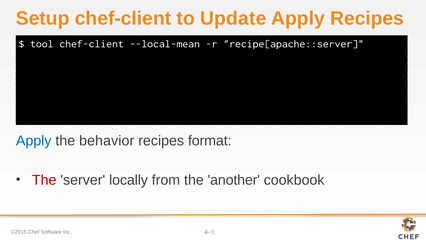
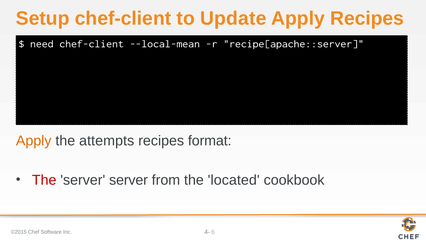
tool: tool -> need (42, 44)
Apply colour: blue -> orange (34, 141)
behavior: behavior -> attempts (107, 141)
server locally: locally -> server (129, 180)
another: another -> located (234, 180)
